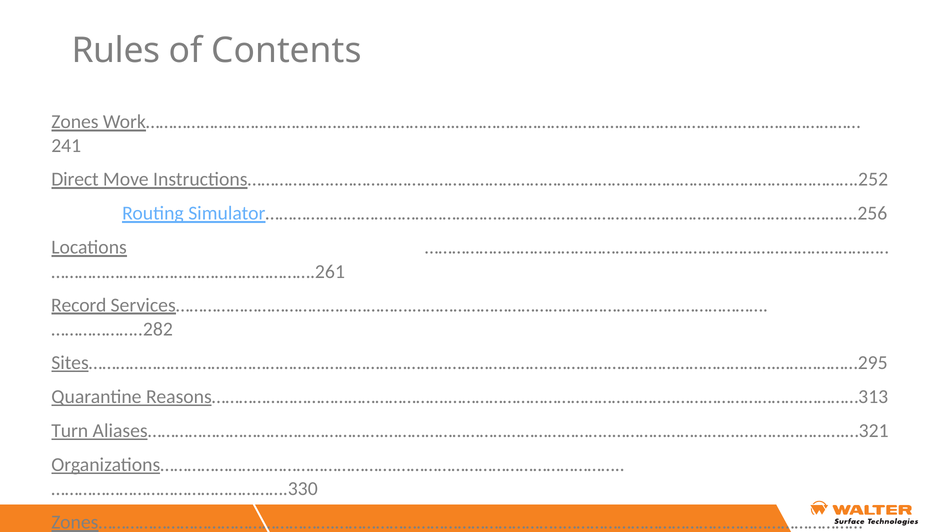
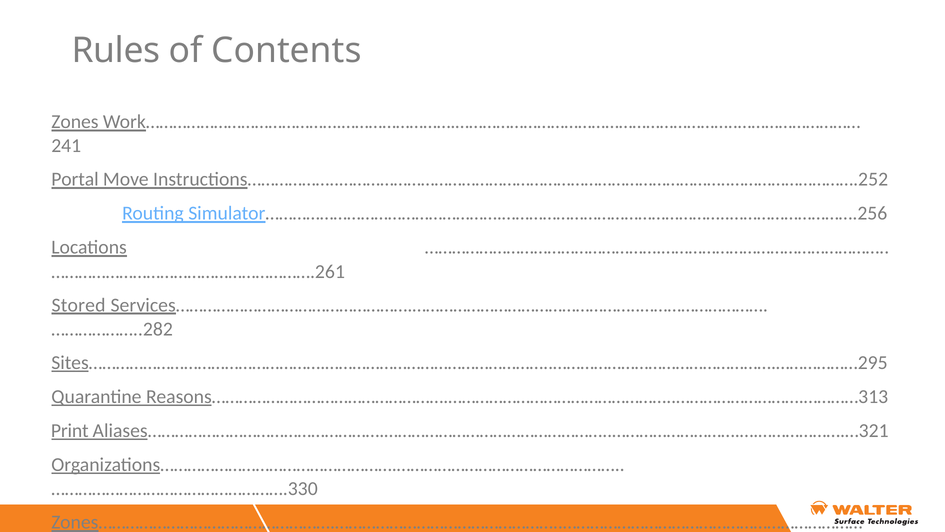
Direct: Direct -> Portal (75, 179)
Record: Record -> Stored (79, 305)
Turn: Turn -> Print (70, 430)
